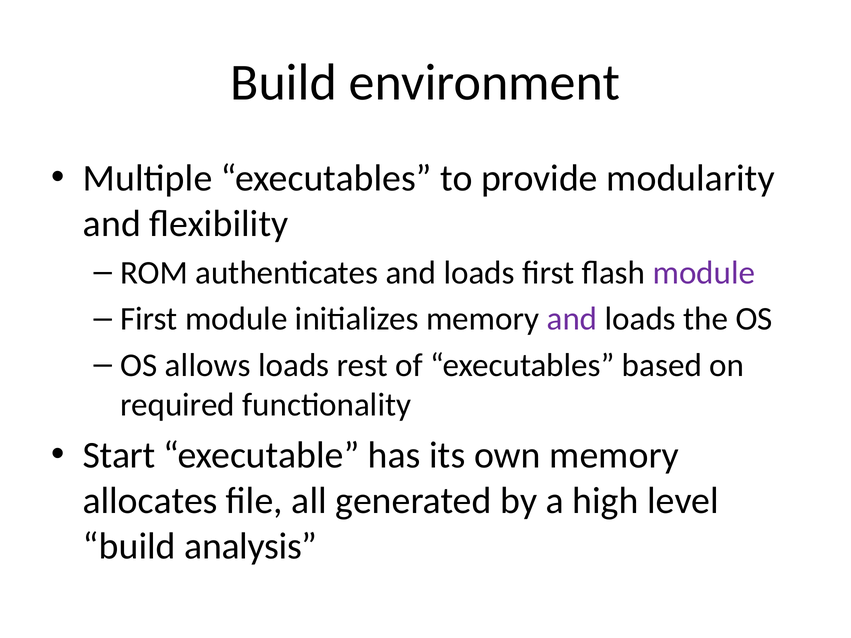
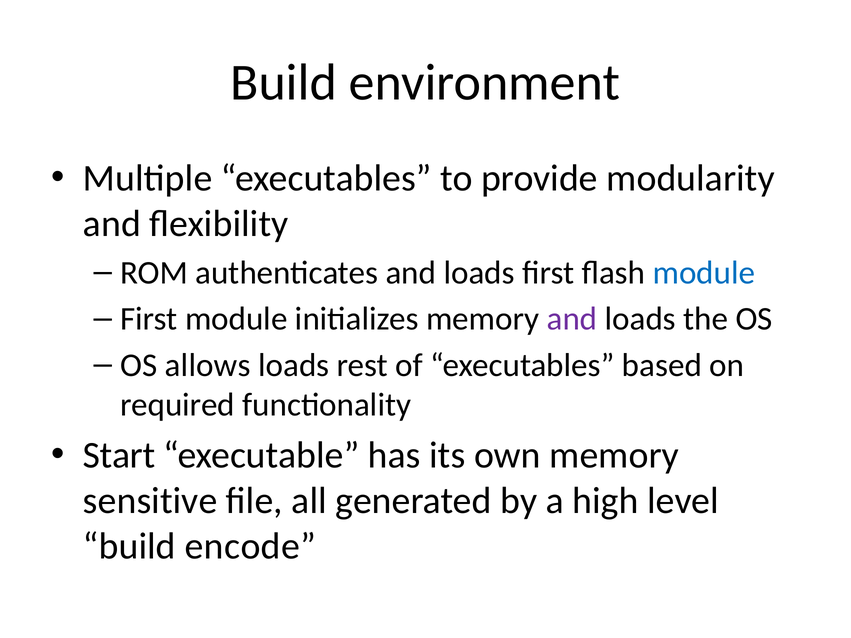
module colour: purple -> blue (704, 273)
allocates: allocates -> sensitive (150, 501)
analysis: analysis -> encode (250, 546)
